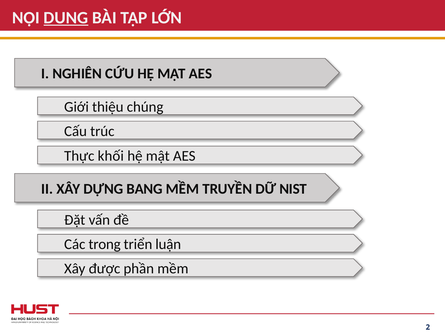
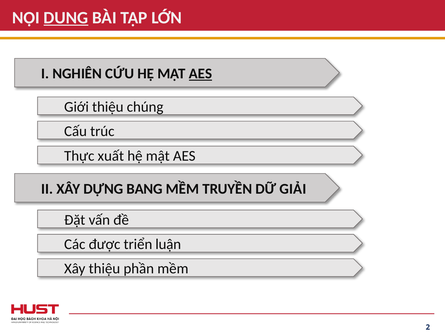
AES underline: none -> present (200, 74)
khối: khối -> xuất (111, 156)
NIST: NIST -> GIẢI (293, 189)
trong: trong -> được (105, 244)
Xây được: được -> thiệu (104, 268)
